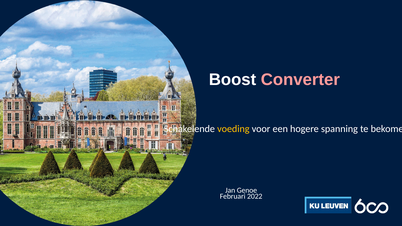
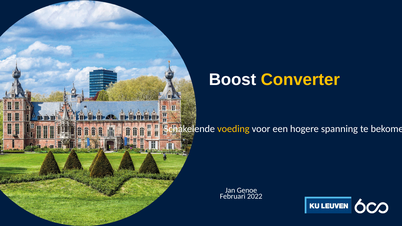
Converter colour: pink -> yellow (300, 80)
